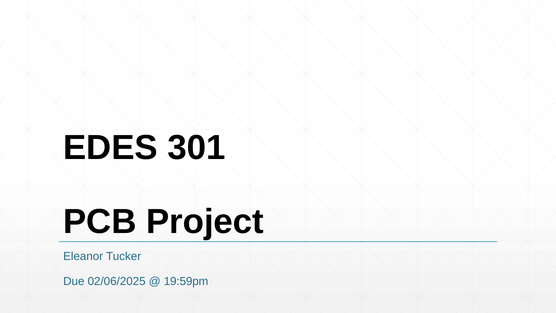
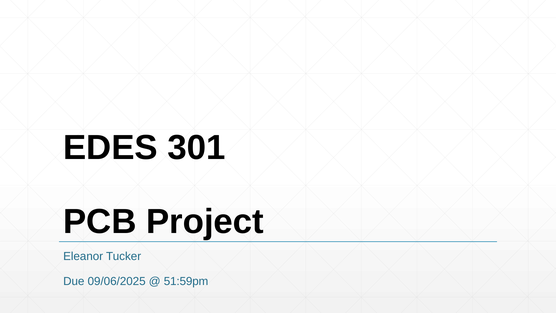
02/06/2025: 02/06/2025 -> 09/06/2025 (117, 281)
19:59pm: 19:59pm -> 51:59pm (186, 281)
